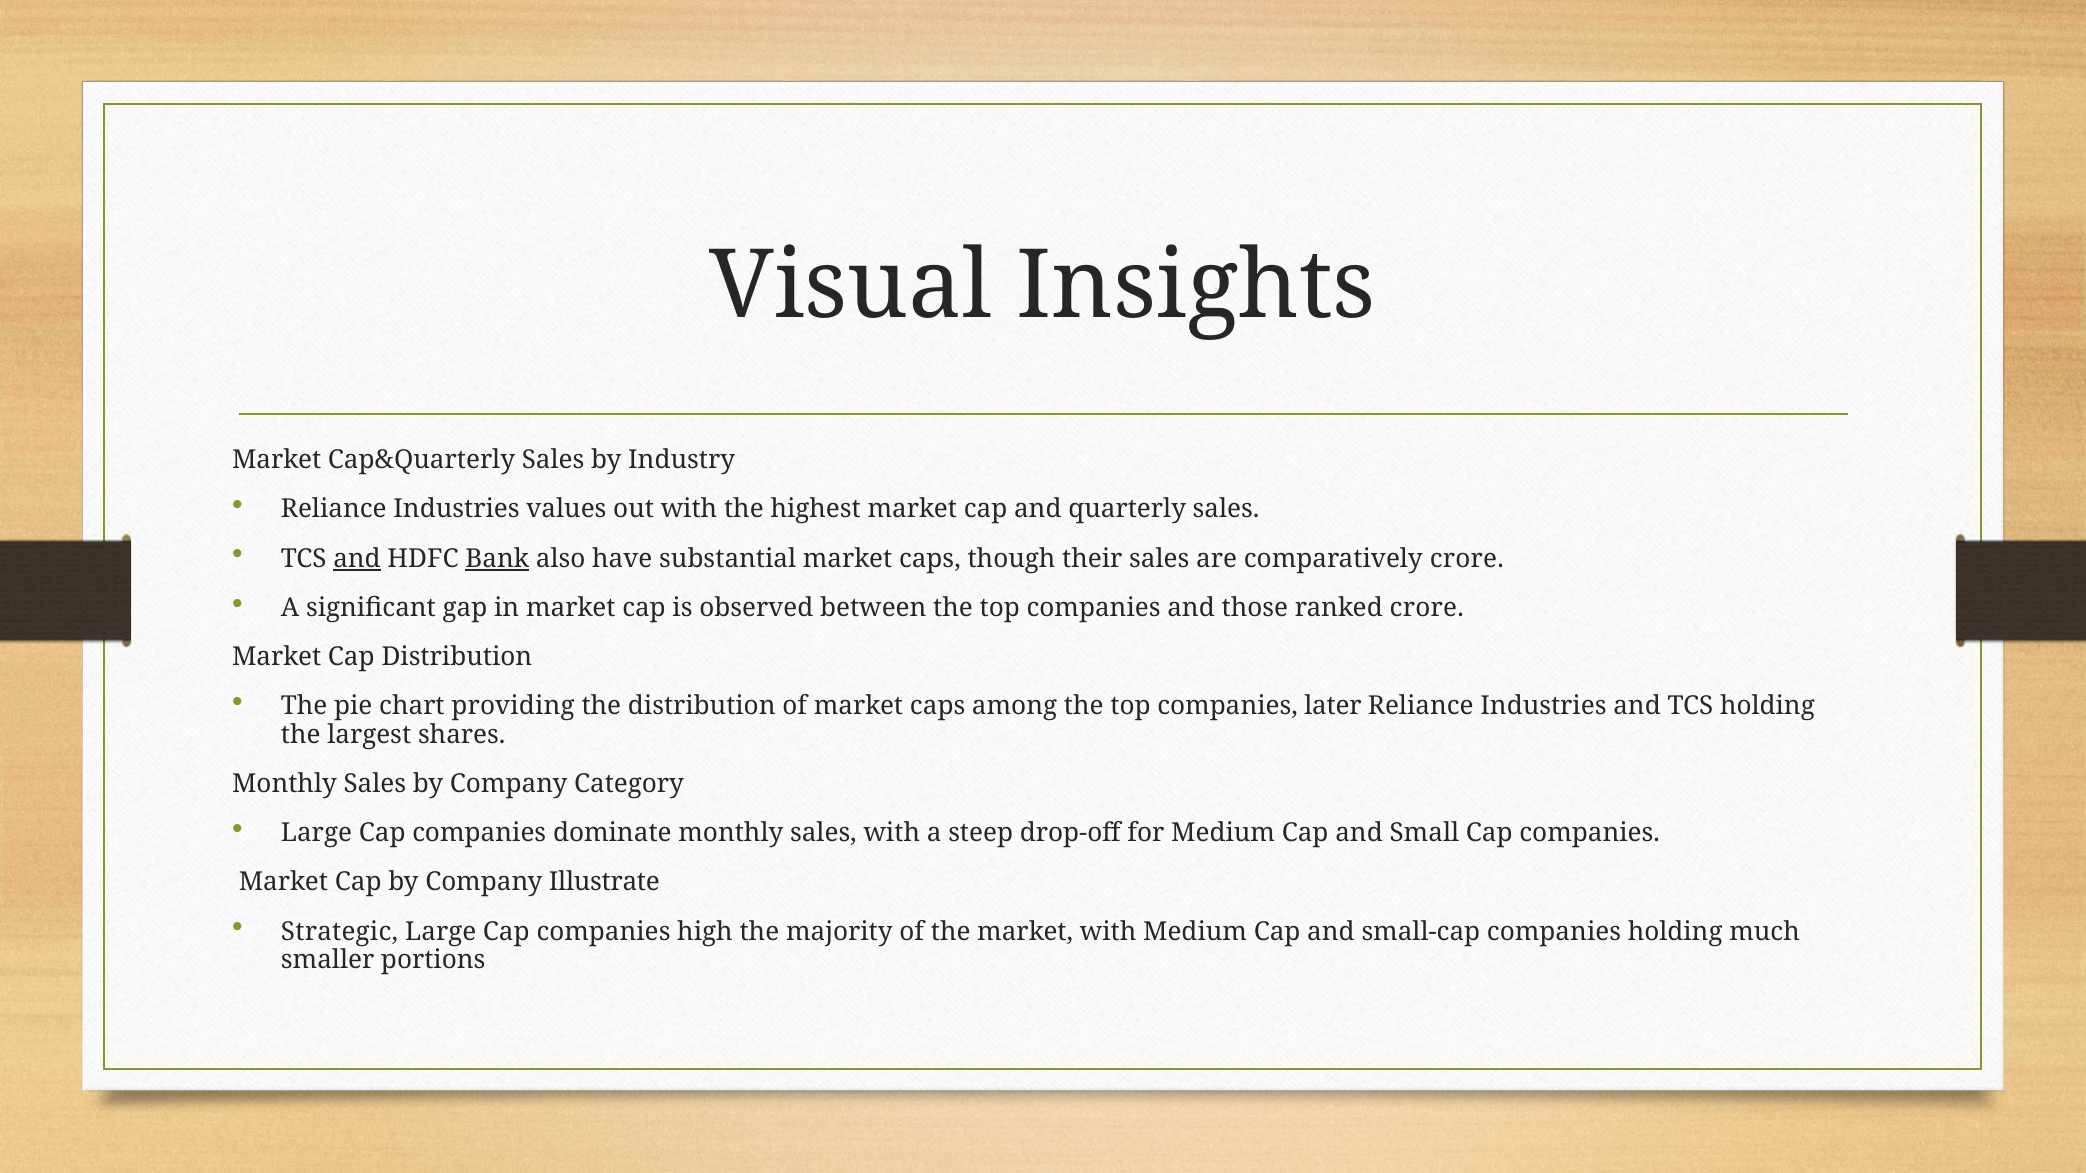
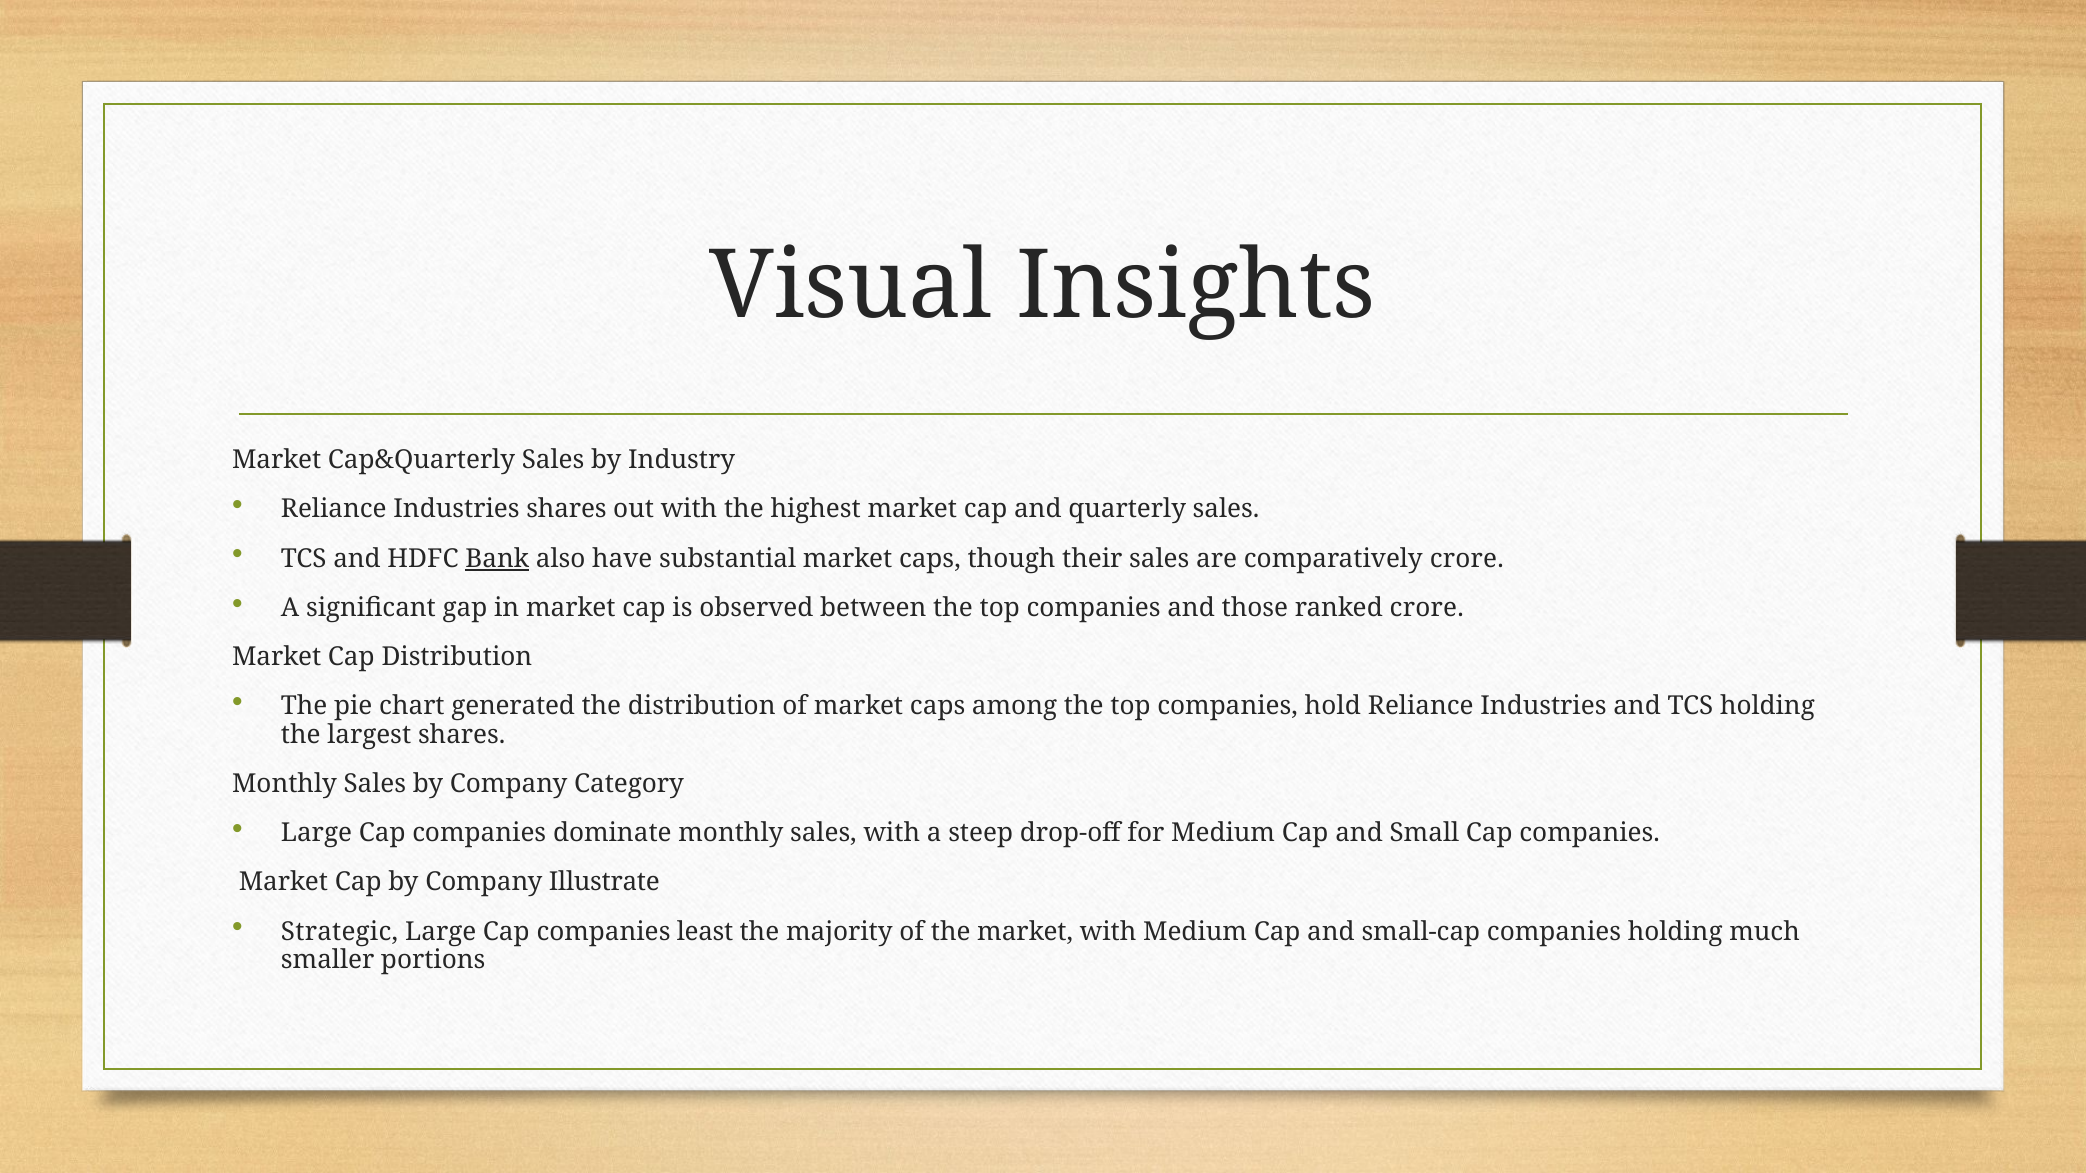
Industries values: values -> shares (566, 509)
and underline: present -> none (357, 559)
providing: providing -> generated (513, 707)
later: later -> hold (1333, 707)
high: high -> least (705, 932)
